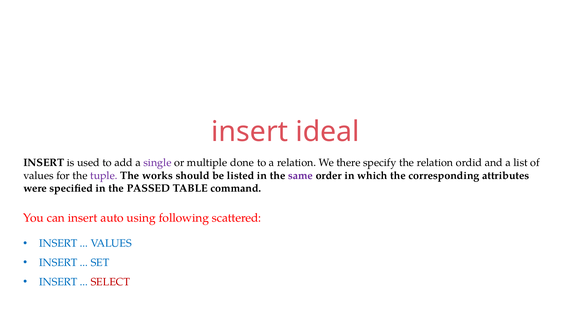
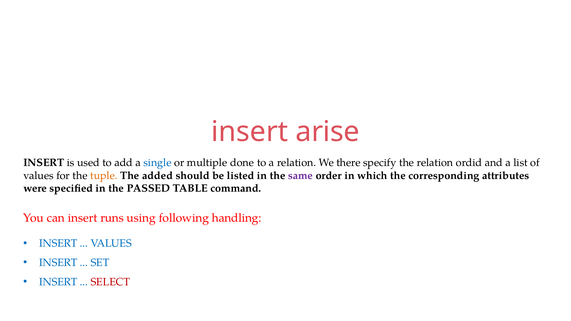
ideal: ideal -> arise (328, 132)
single colour: purple -> blue (157, 163)
tuple colour: purple -> orange (104, 176)
works: works -> added (158, 176)
auto: auto -> runs (112, 218)
scattered: scattered -> handling (237, 218)
